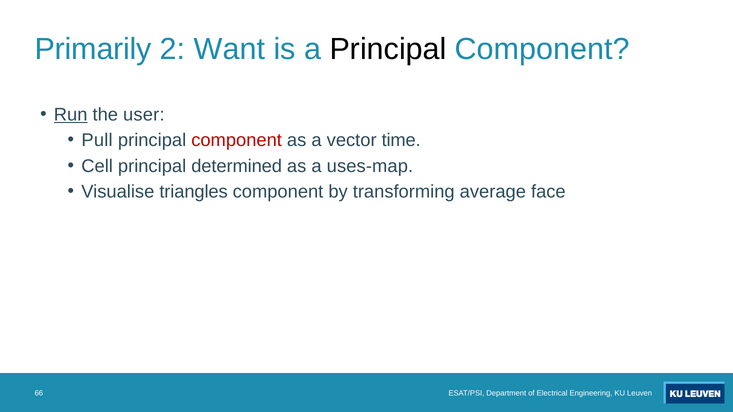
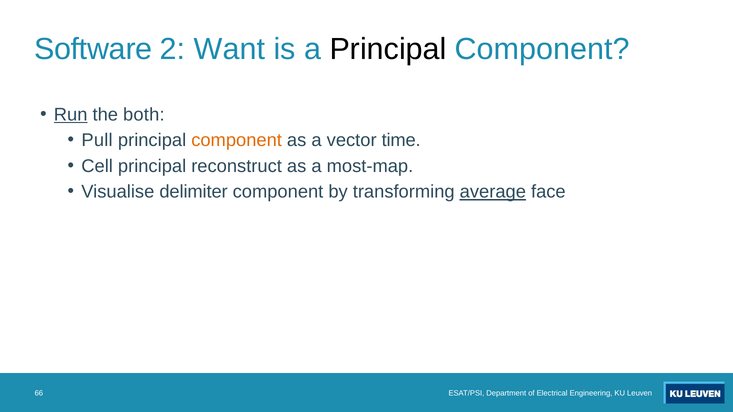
Primarily: Primarily -> Software (93, 49)
user: user -> both (144, 115)
component colour: red -> orange (237, 140)
determined: determined -> reconstruct (237, 166)
uses-map: uses-map -> most-map (370, 166)
triangles: triangles -> delimiter (194, 192)
average underline: none -> present (493, 192)
